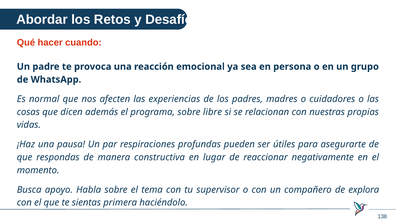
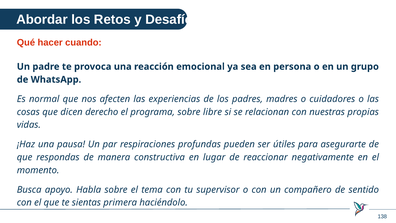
además: además -> derecho (102, 112)
explora: explora -> sentido (364, 190)
